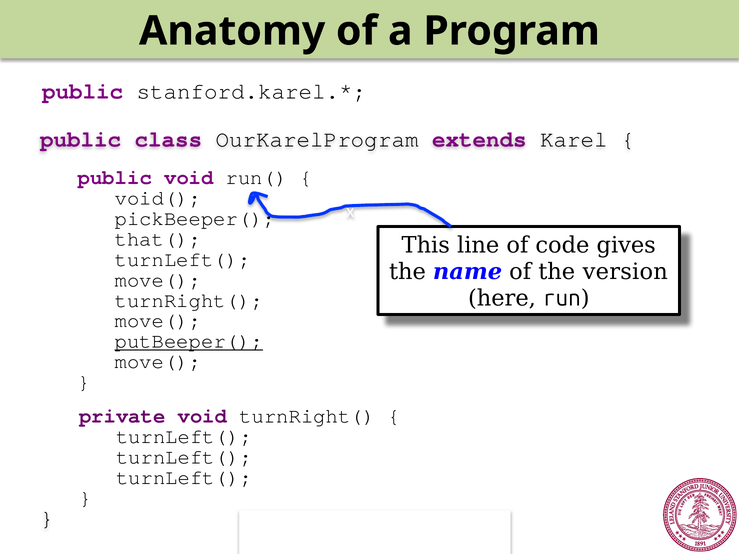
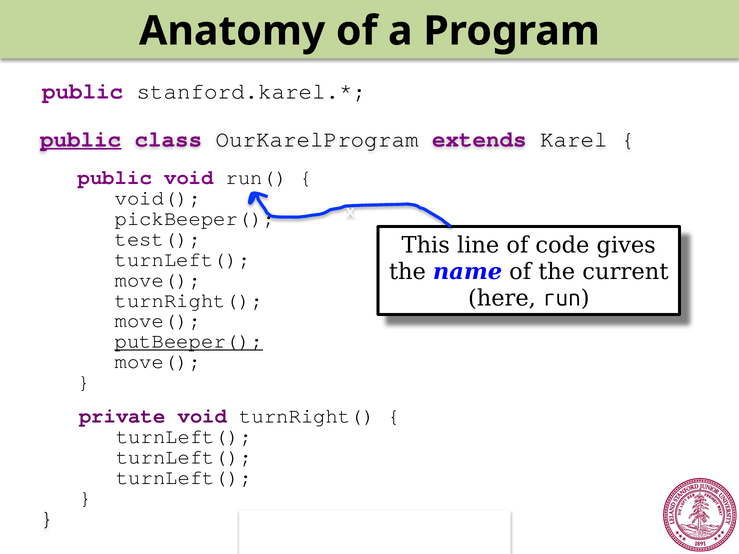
public underline: none -> present (81, 139)
that(: that( -> test( (158, 239)
version: version -> current (625, 272)
